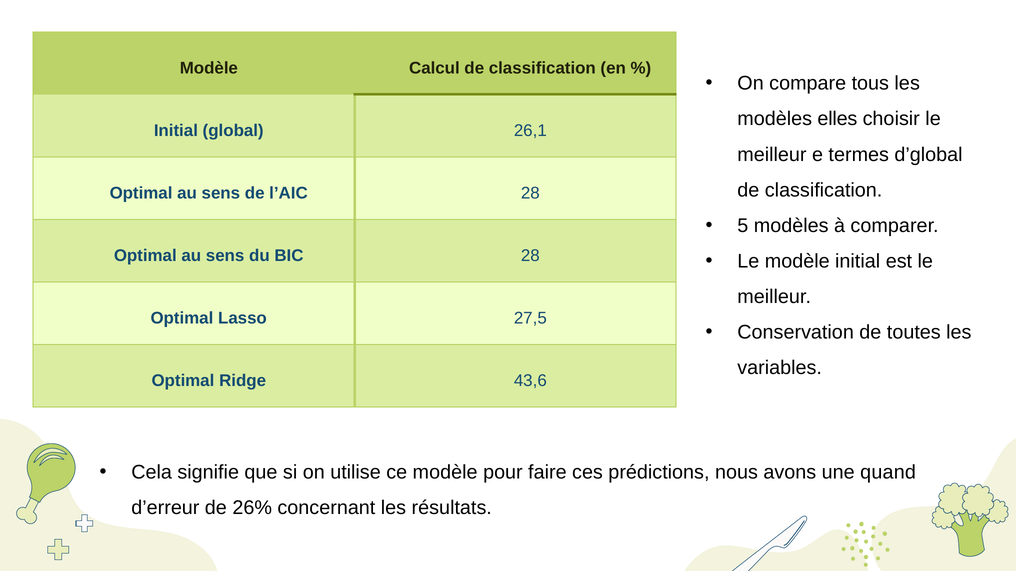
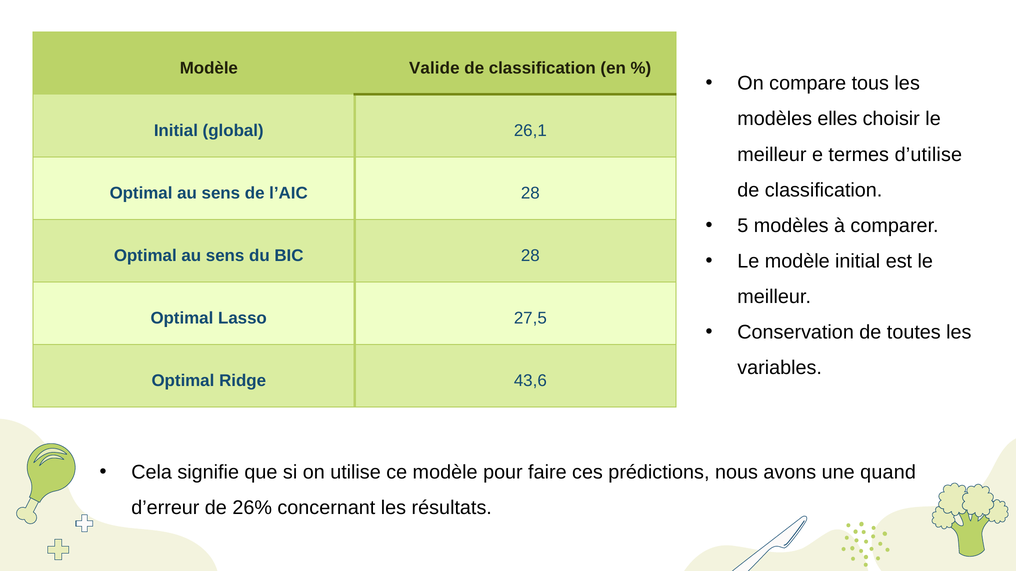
Calcul: Calcul -> Valide (434, 68)
d’global: d’global -> d’utilise (928, 155)
